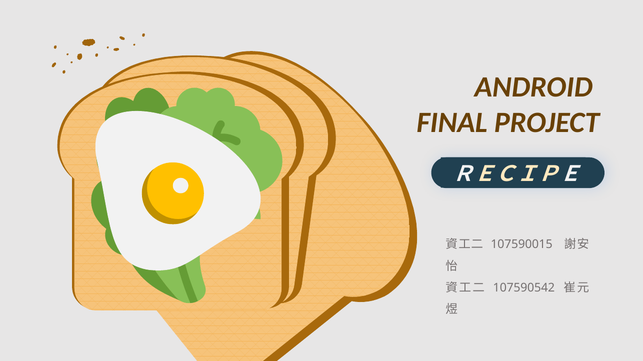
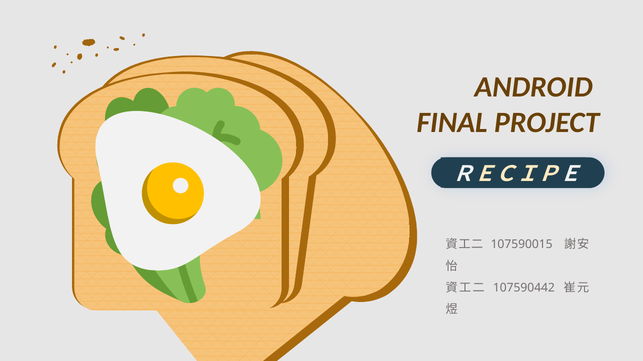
107590542: 107590542 -> 107590442 (524, 288)
